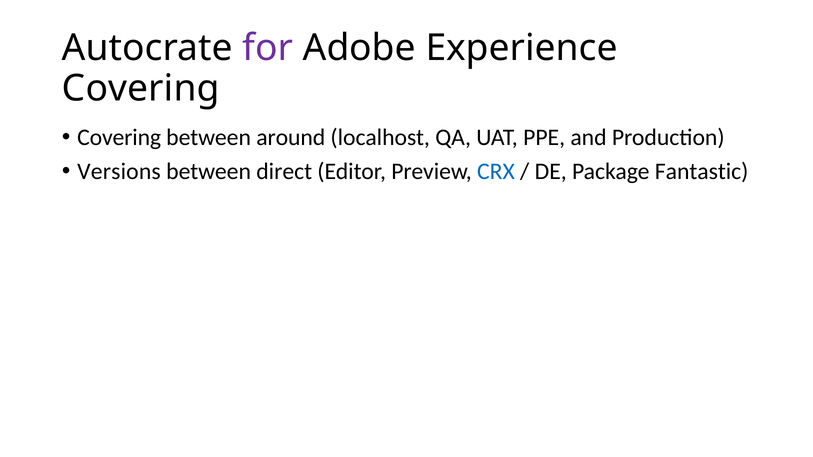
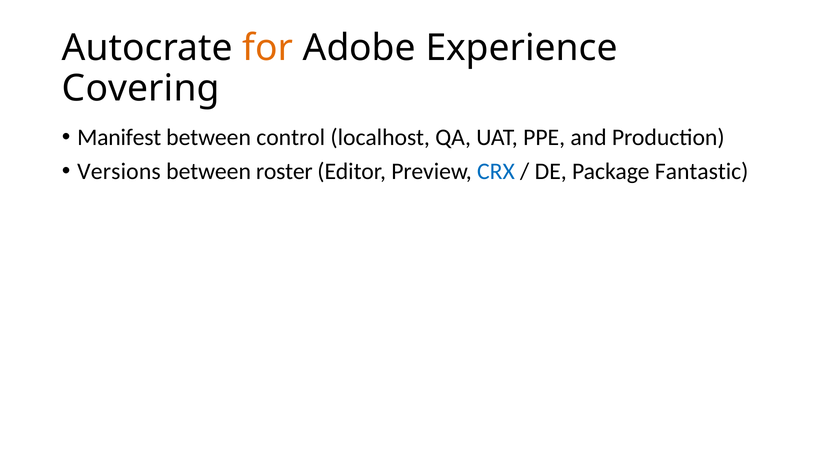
for colour: purple -> orange (268, 48)
Covering: Covering -> Manifest (119, 137)
around: around -> control (291, 137)
direct: direct -> roster (284, 171)
